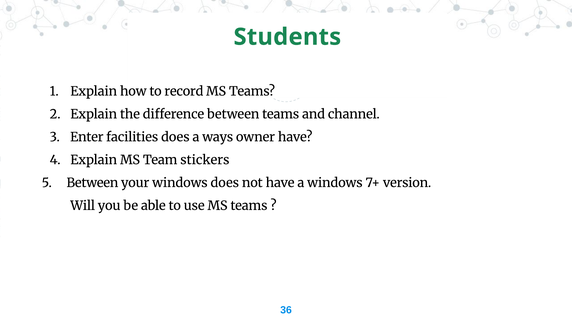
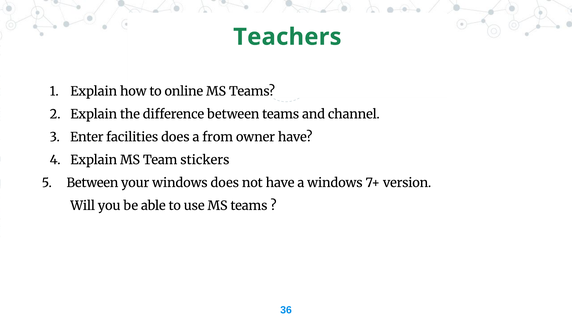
Students: Students -> Teachers (287, 37)
record: record -> online (184, 91)
ways: ways -> from (218, 137)
